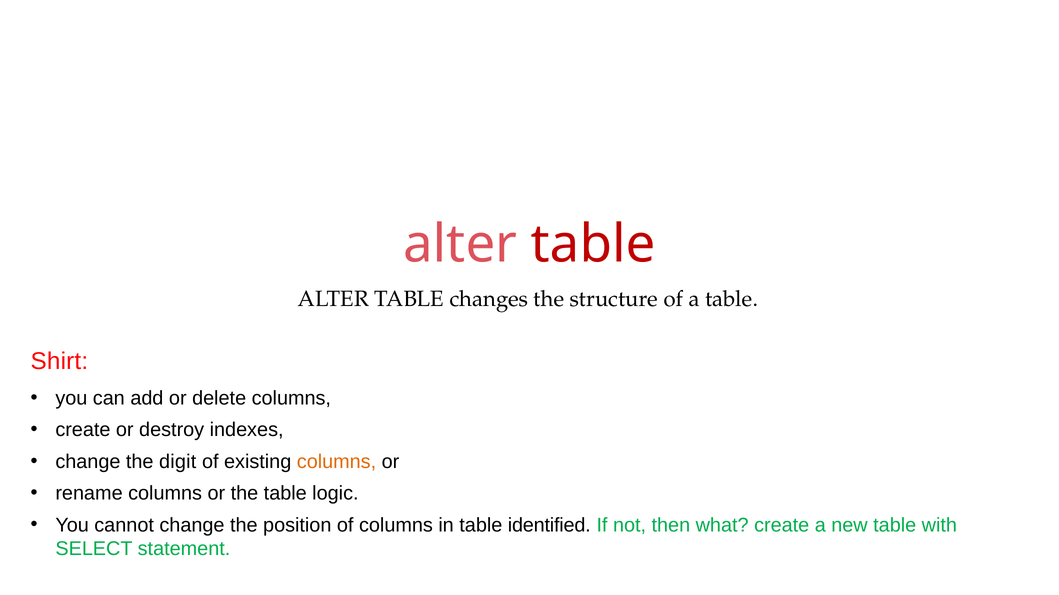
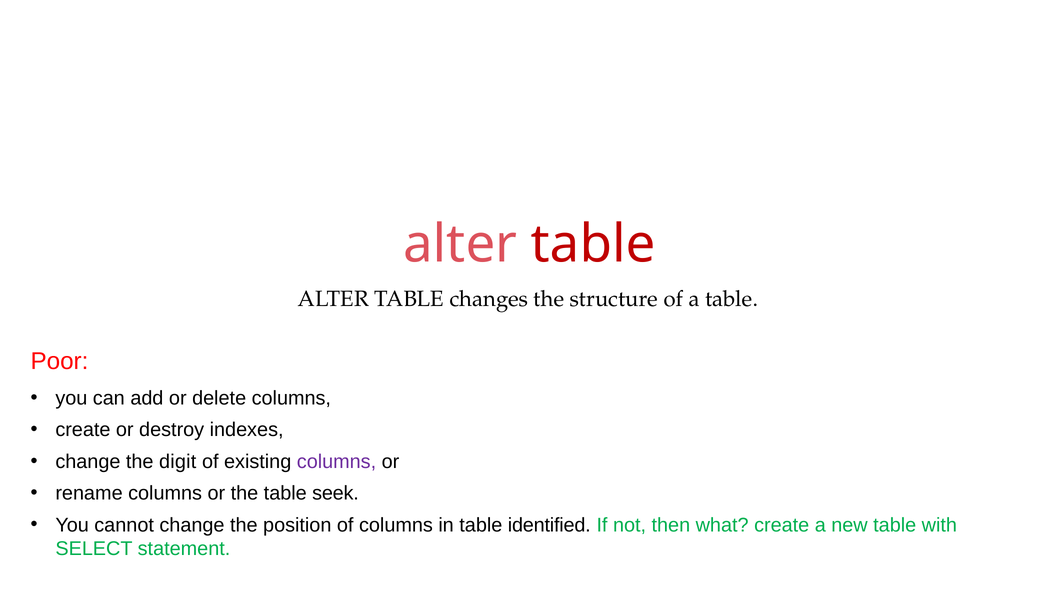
Shirt: Shirt -> Poor (59, 362)
columns colour: orange -> purple (336, 462)
logic: logic -> seek (335, 494)
